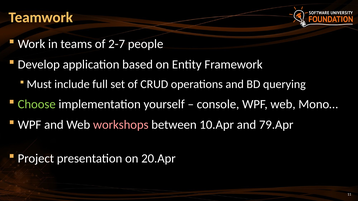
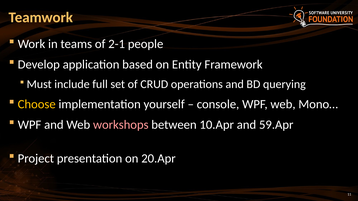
2-7: 2-7 -> 2-1 (117, 44)
Choose colour: light green -> yellow (37, 105)
79.Apr: 79.Apr -> 59.Apr (276, 125)
